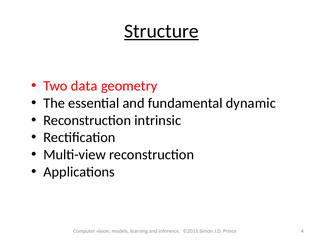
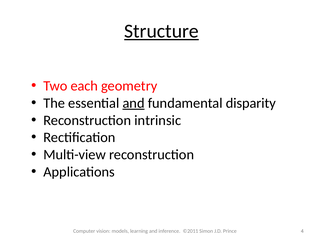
data: data -> each (84, 86)
and underline: none -> present (134, 103)
dynamic: dynamic -> disparity (251, 103)
